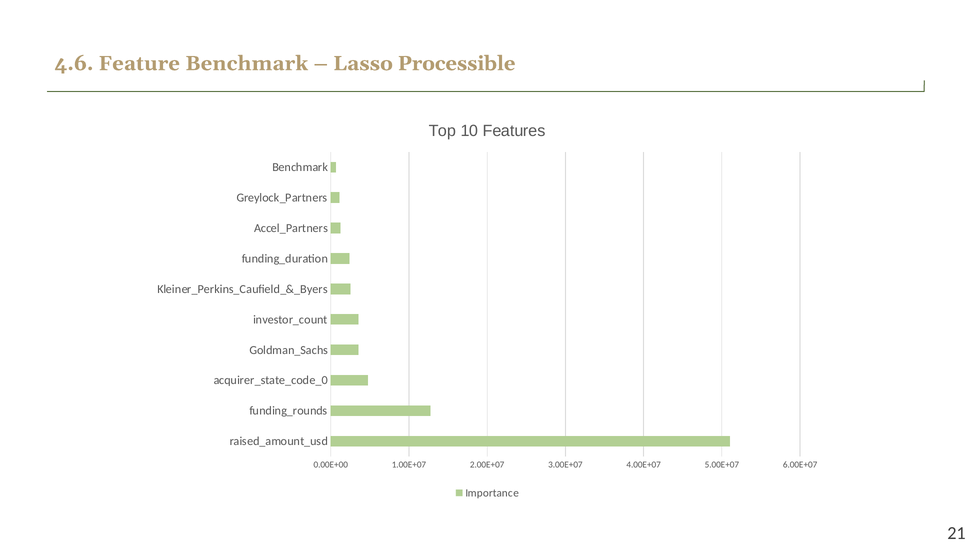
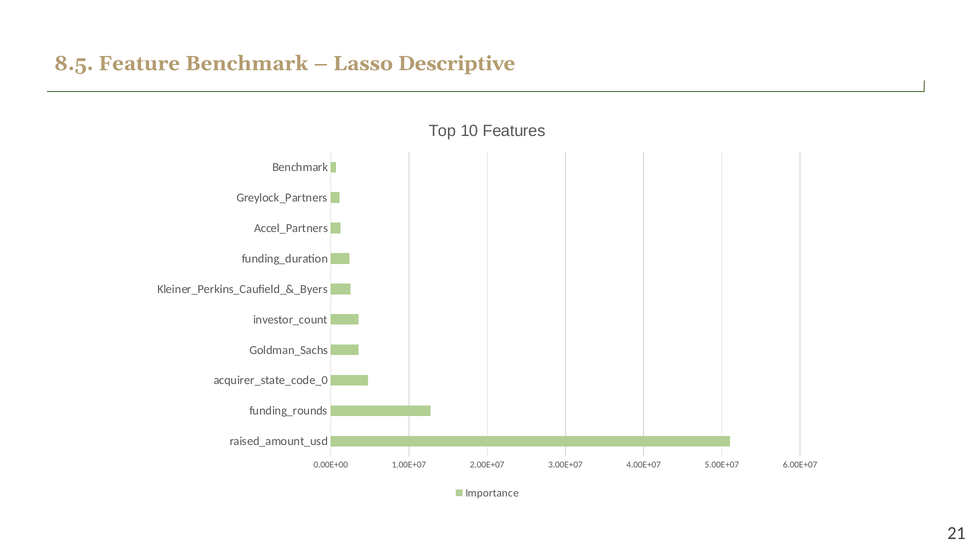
4.6: 4.6 -> 8.5 (74, 63)
Processible: Processible -> Descriptive (457, 63)
